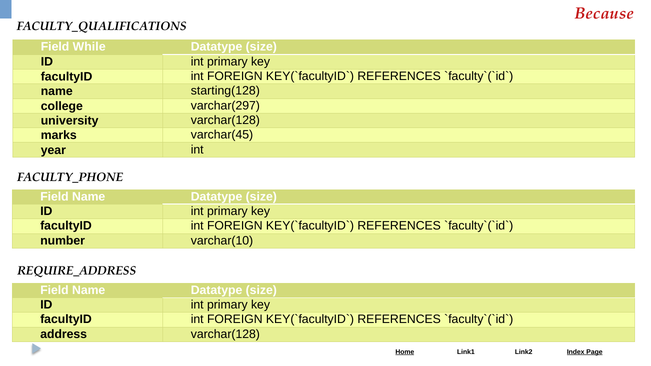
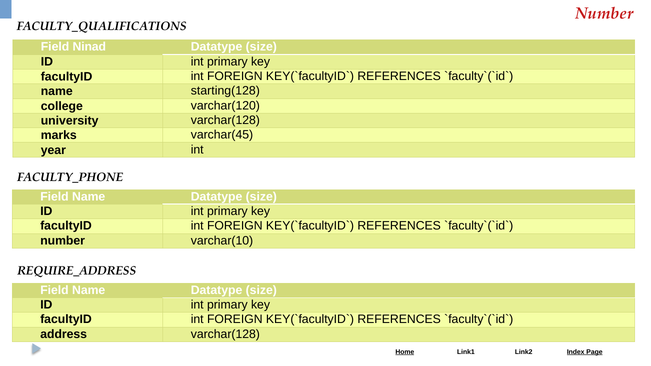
Because: Because -> Number (604, 13)
While: While -> Ninad (89, 47)
varchar(297: varchar(297 -> varchar(120 (225, 106)
